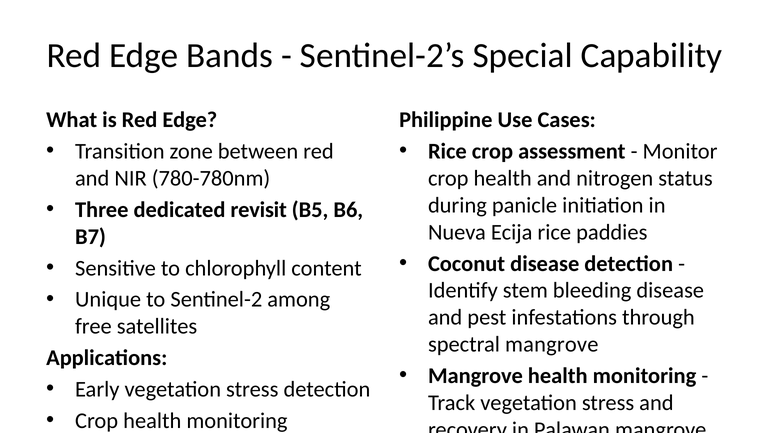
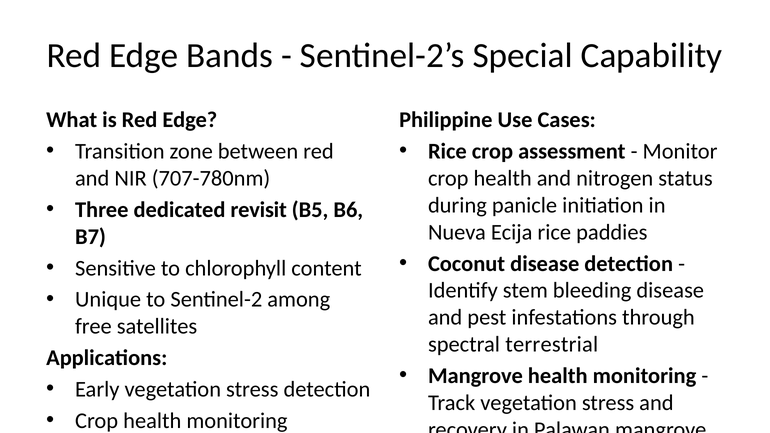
780-780nm: 780-780nm -> 707-780nm (211, 178)
spectral mangrove: mangrove -> terrestrial (552, 345)
